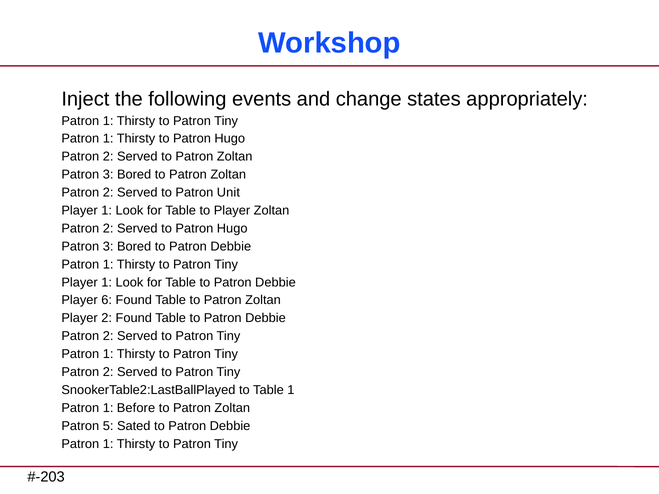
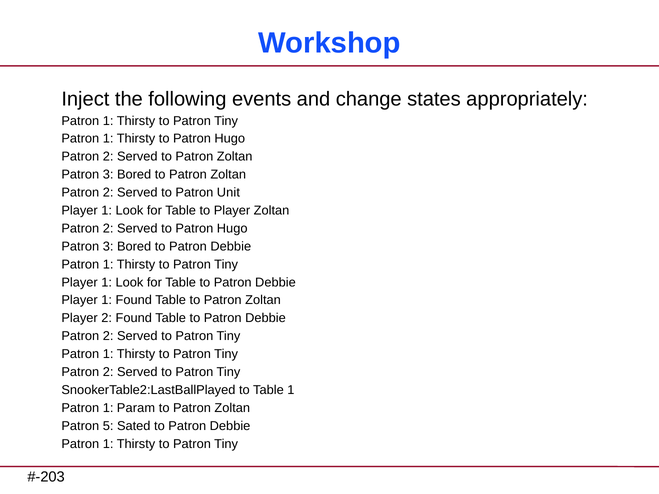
6: 6 -> 1 (107, 300)
Before: Before -> Param (136, 408)
